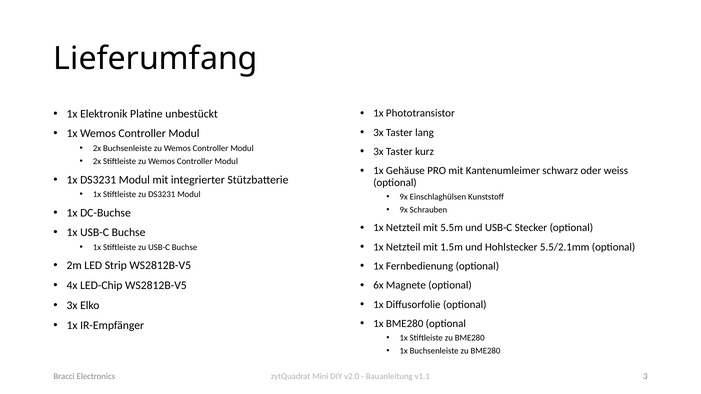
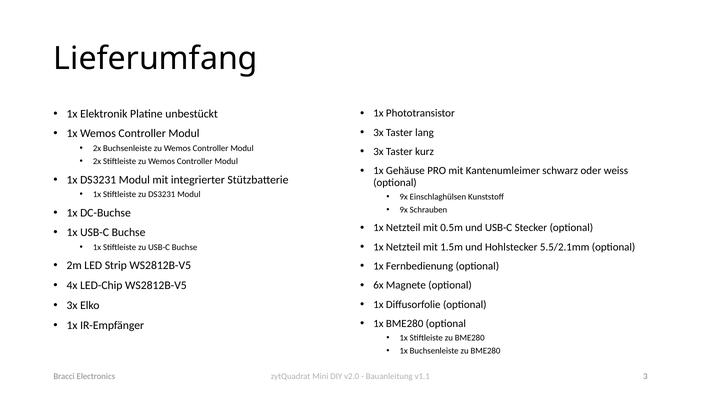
5.5m: 5.5m -> 0.5m (452, 228)
